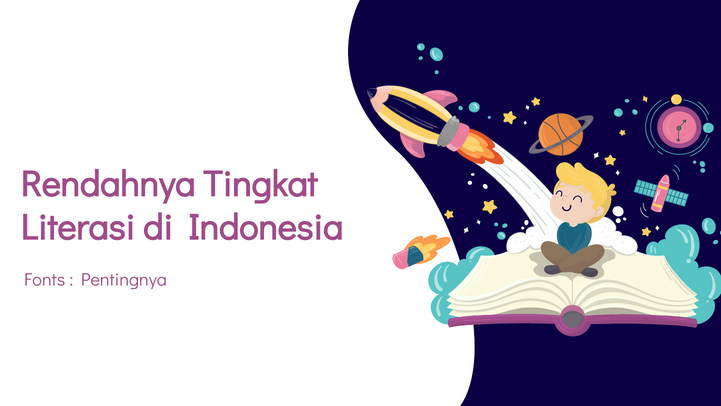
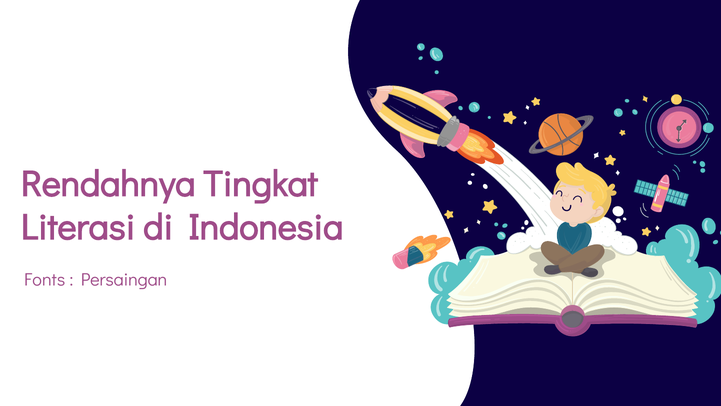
Pentingnya: Pentingnya -> Persaingan (124, 279)
